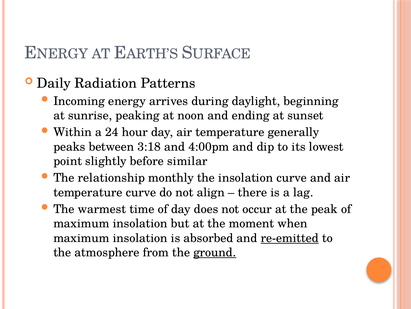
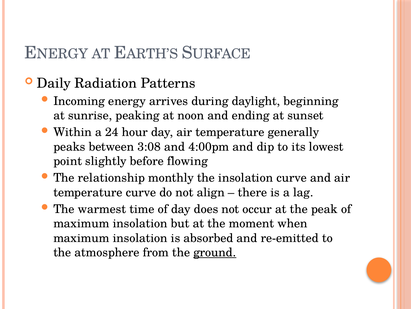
3:18: 3:18 -> 3:08 (149, 146)
similar: similar -> flowing (187, 161)
re-emitted underline: present -> none (290, 237)
